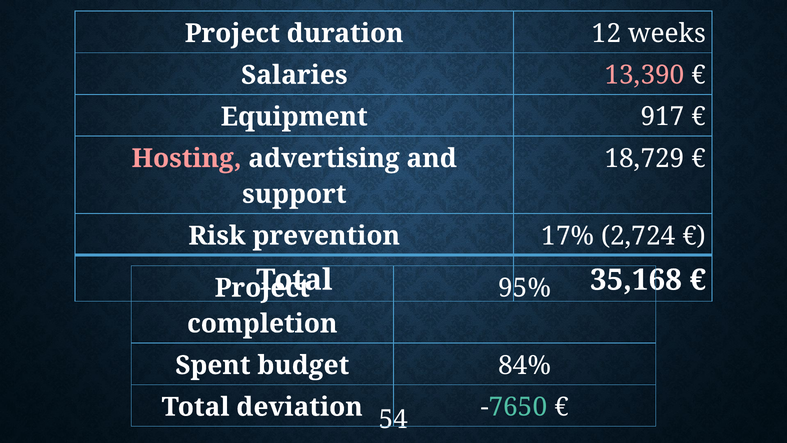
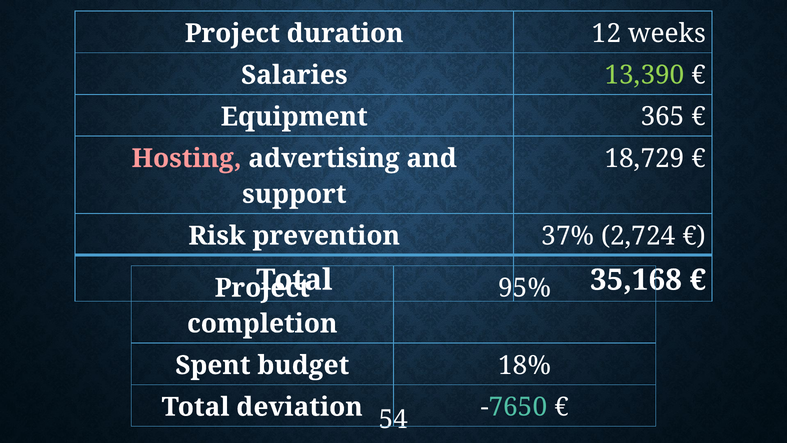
13,390 colour: pink -> light green (645, 75)
917: 917 -> 365 (663, 117)
17%: 17% -> 37% (568, 236)
84%: 84% -> 18% (525, 365)
